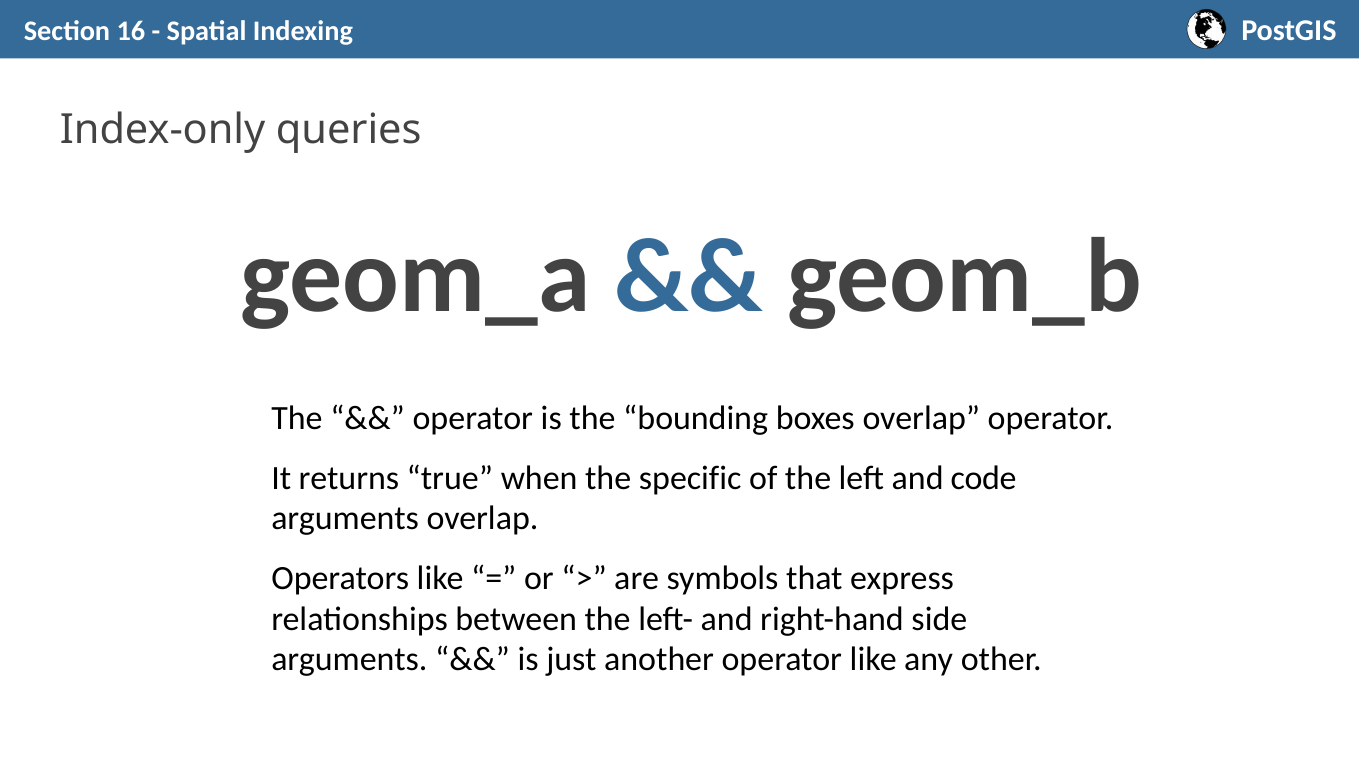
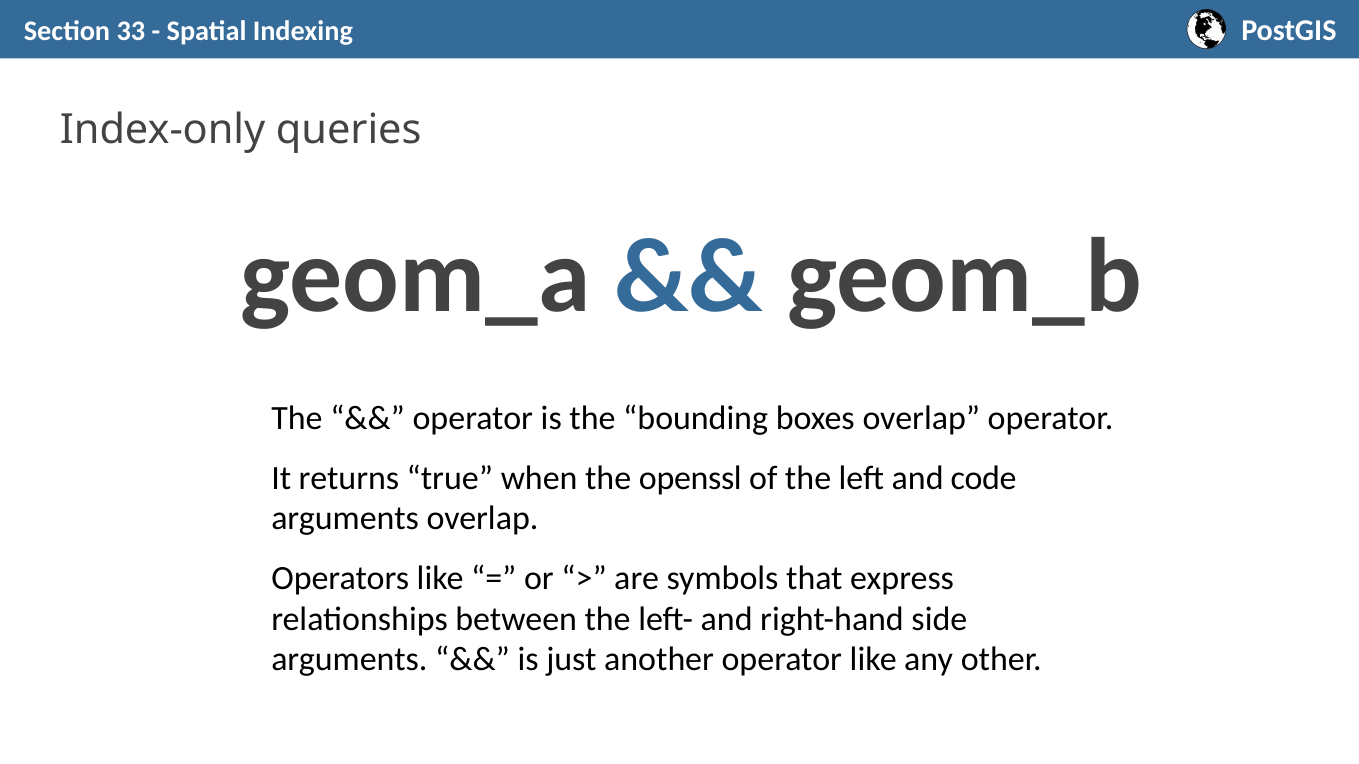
16: 16 -> 33 (131, 32)
specific: specific -> openssl (690, 478)
